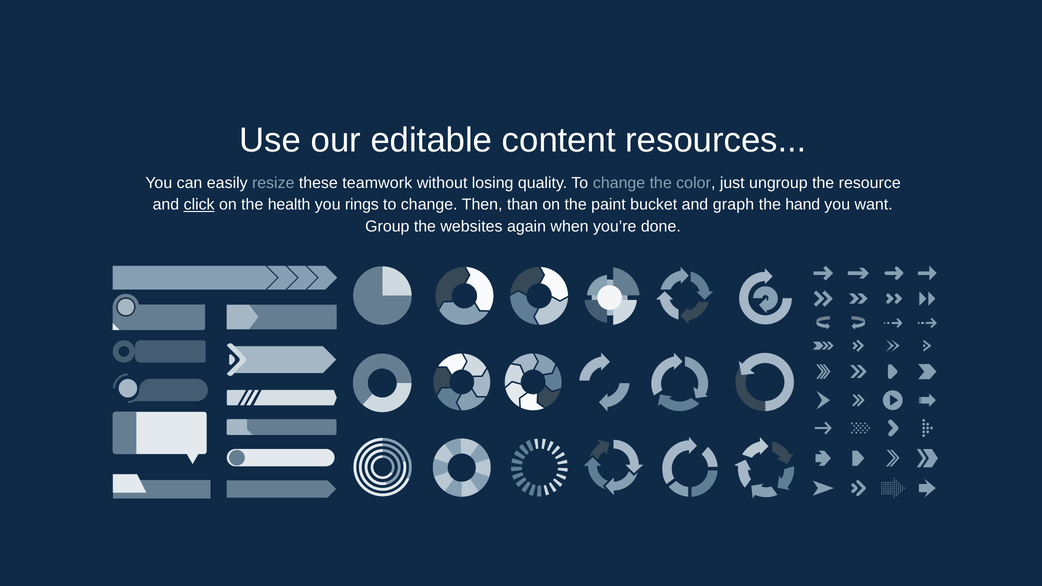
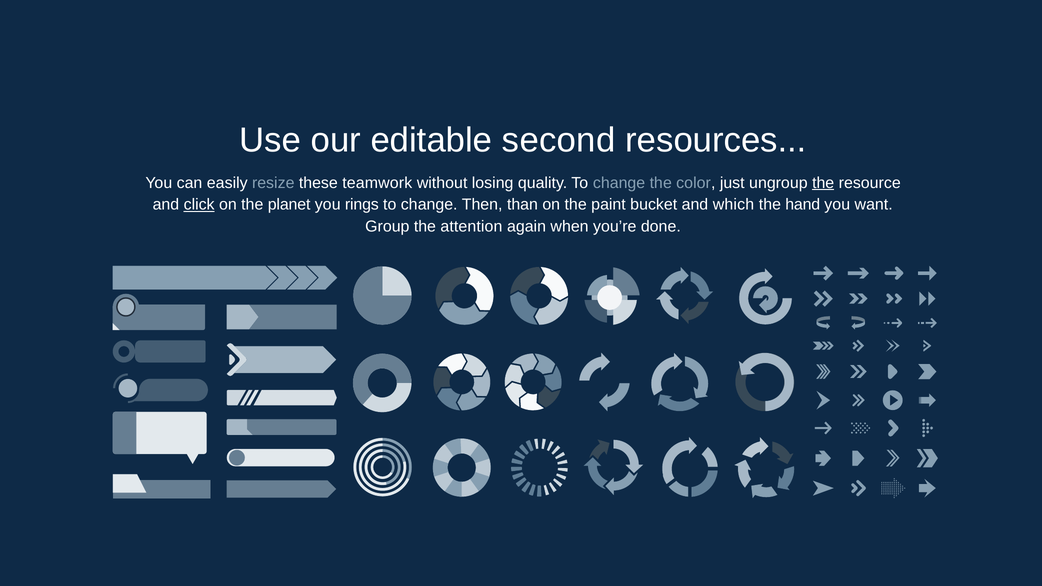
content: content -> second (559, 140)
the underline: none -> present (823, 183)
health: health -> planet (289, 205)
graph: graph -> which (733, 205)
websites: websites -> attention (471, 227)
